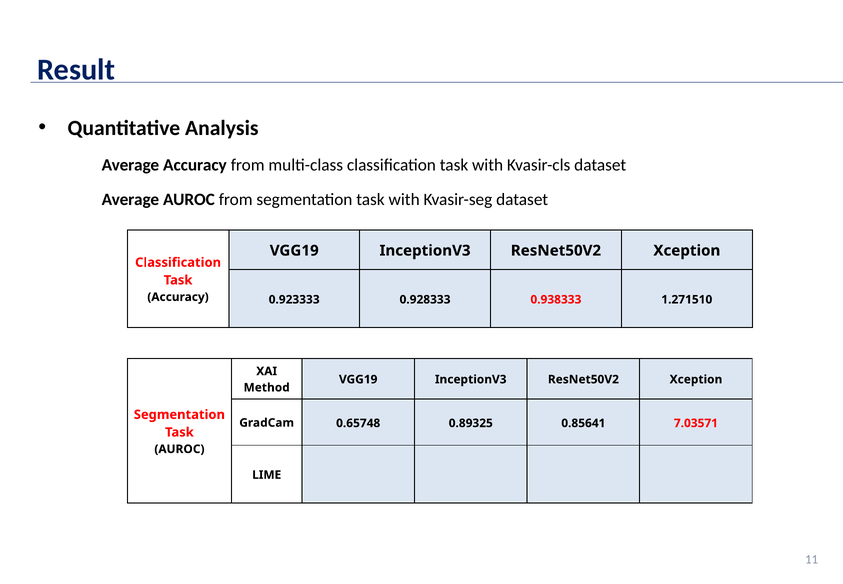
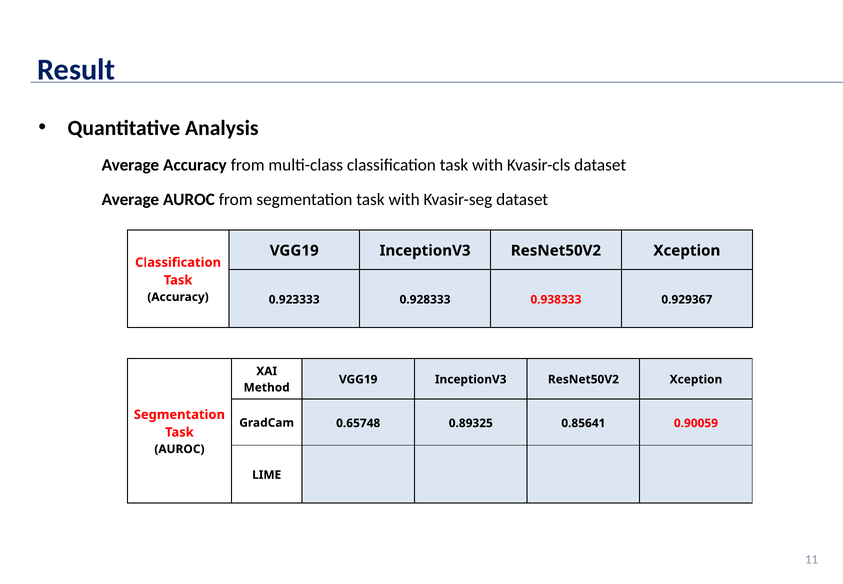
1.271510: 1.271510 -> 0.929367 (687, 299)
7.03571: 7.03571 -> 0.90059 (696, 423)
